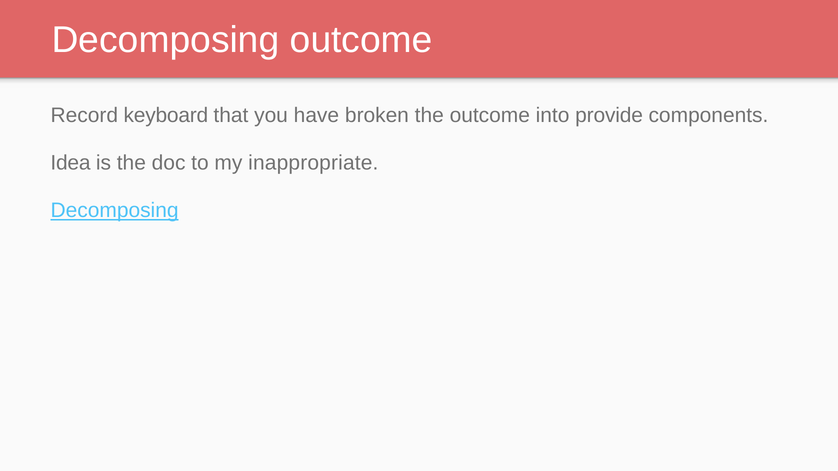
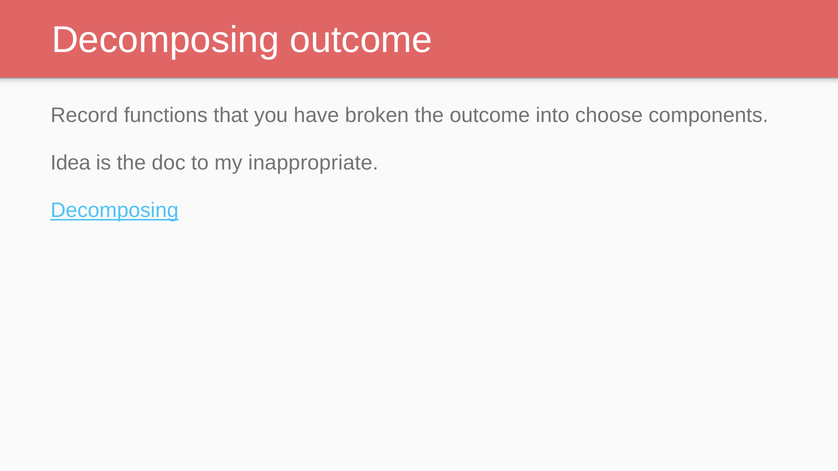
keyboard: keyboard -> functions (166, 116)
provide: provide -> choose (609, 116)
